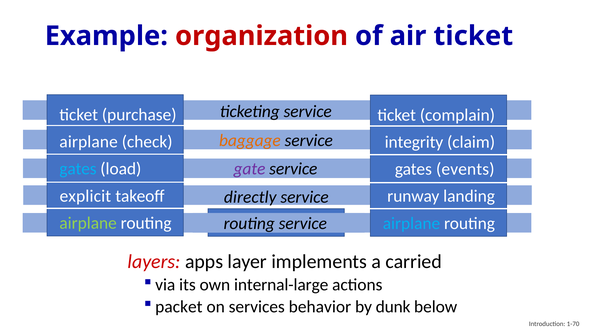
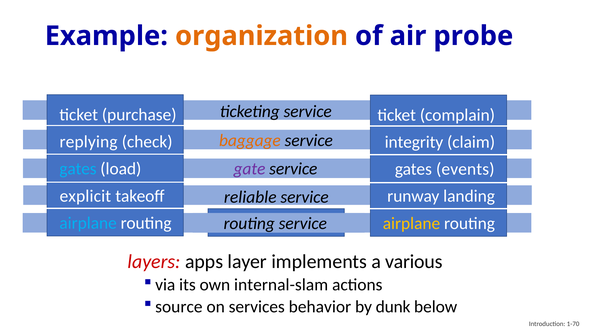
organization colour: red -> orange (262, 36)
air ticket: ticket -> probe (473, 36)
airplane: airplane -> replying (89, 142)
directly: directly -> reliable (250, 197)
airplane colour: light green -> light blue (88, 223)
airplane colour: light blue -> yellow (411, 223)
carried: carried -> various (414, 261)
internal-large: internal-large -> internal-slam (281, 285)
packet: packet -> source (179, 306)
